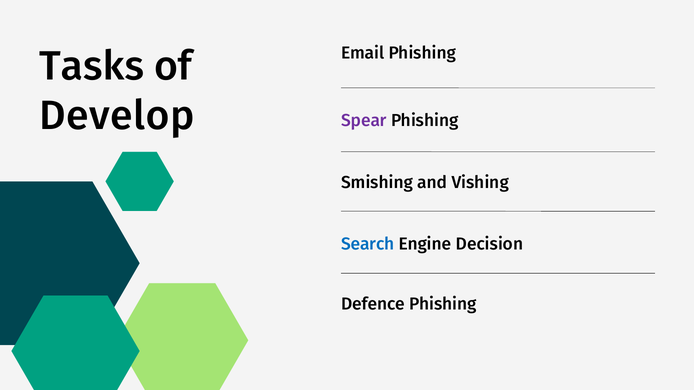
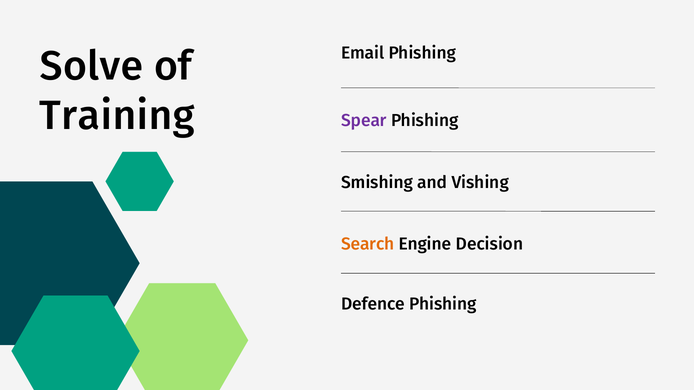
Tasks: Tasks -> Solve (92, 66)
Develop: Develop -> Training (117, 116)
Search colour: blue -> orange (368, 244)
